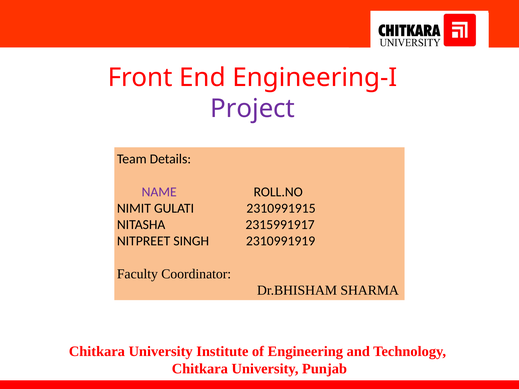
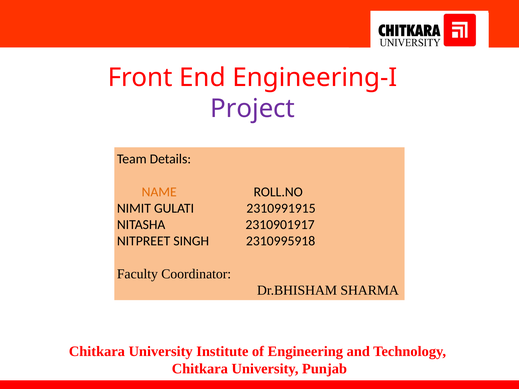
NAME colour: purple -> orange (159, 192)
2315991917: 2315991917 -> 2310901917 (280, 225)
2310991919: 2310991919 -> 2310995918 (281, 241)
